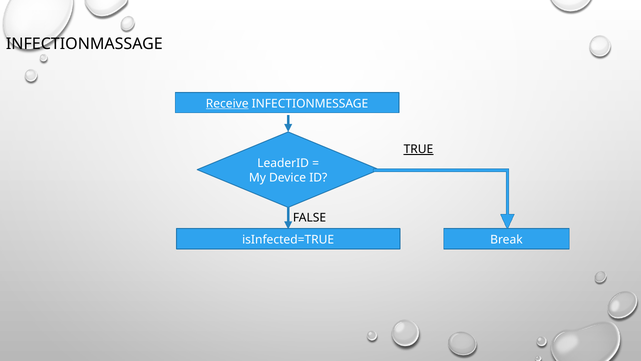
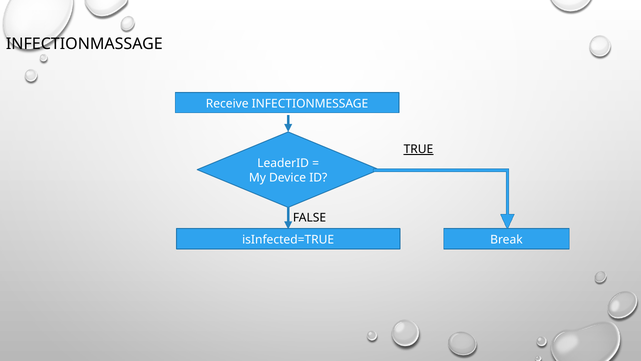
Receive underline: present -> none (227, 103)
